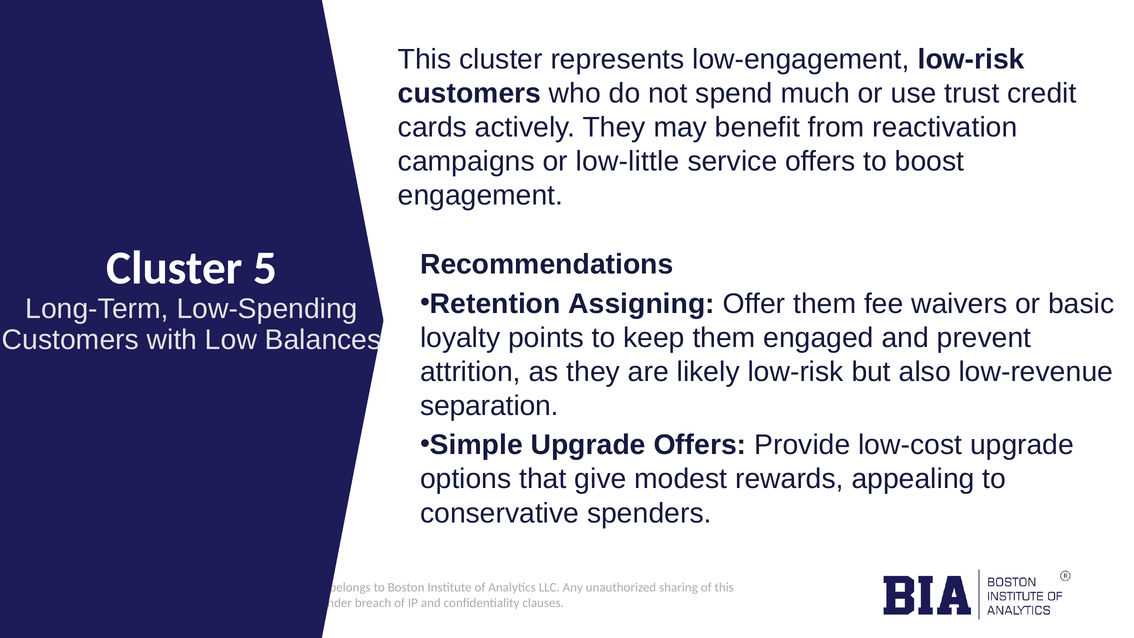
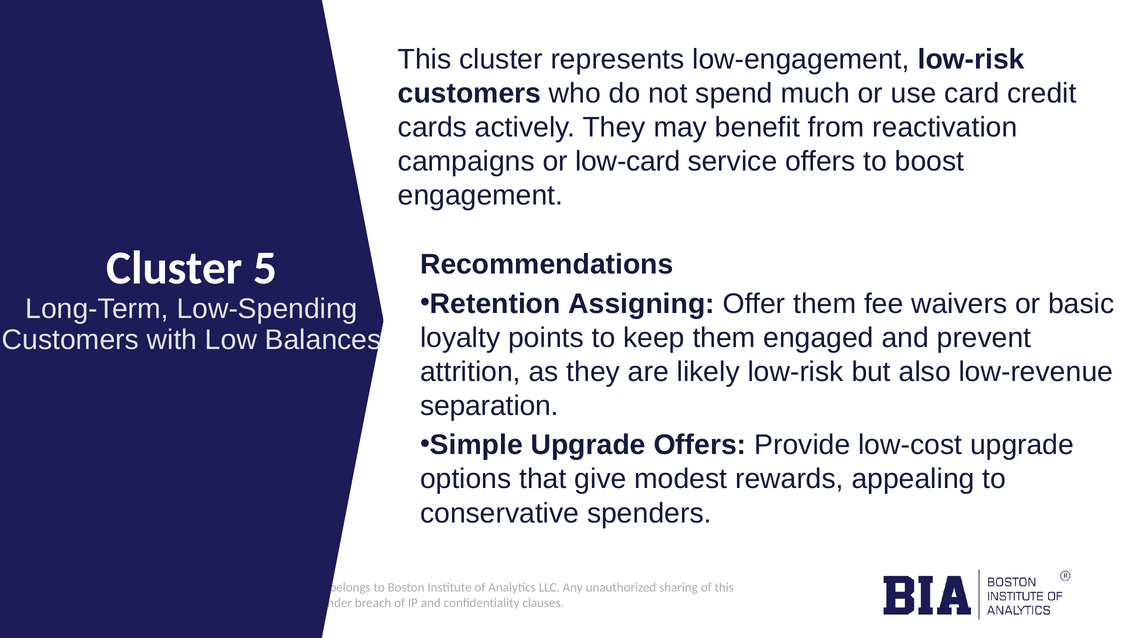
trust: trust -> card (972, 93)
low-little: low-little -> low-card (628, 161)
